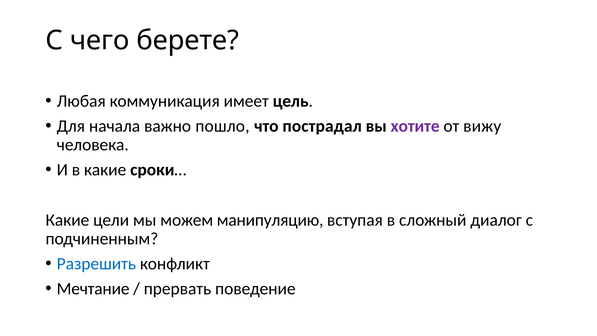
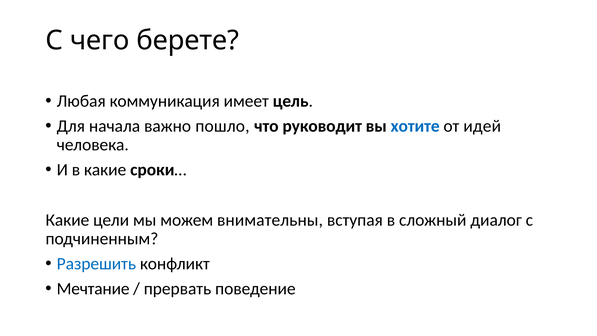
пострадал: пострадал -> руководит (322, 126)
хотите colour: purple -> blue (415, 126)
вижу: вижу -> идей (482, 126)
манипуляцию: манипуляцию -> внимательны (270, 220)
